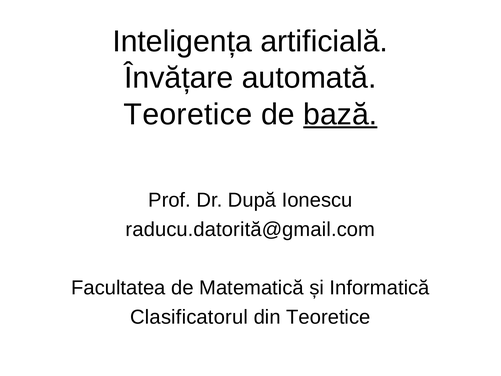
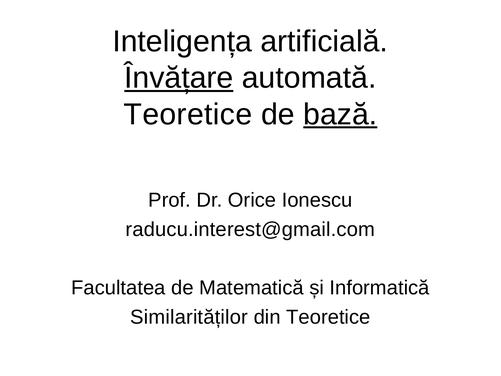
Învățare underline: none -> present (179, 78)
După: După -> Orice (252, 200)
raducu.datorită@gmail.com: raducu.datorită@gmail.com -> raducu.interest@gmail.com (250, 229)
Clasificatorul: Clasificatorul -> Similarităților (189, 317)
